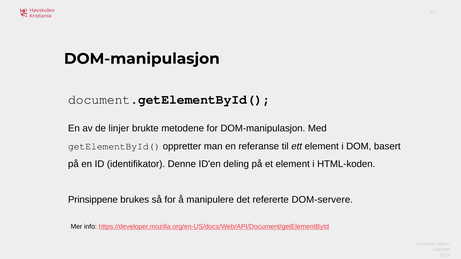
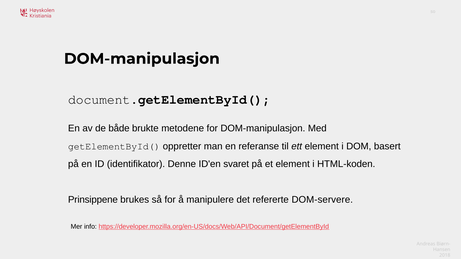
linjer: linjer -> både (119, 129)
deling: deling -> svaret (236, 164)
